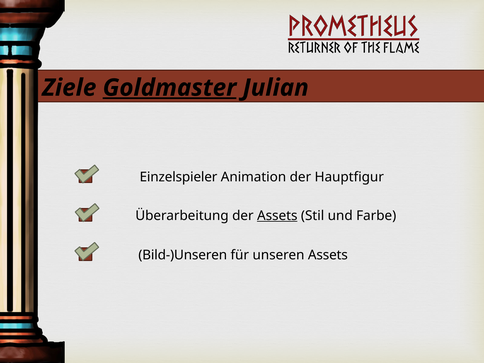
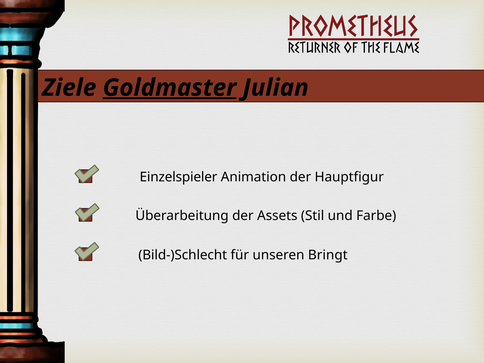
Assets underline: present -> none (277, 216)
Bild-)Unseren: Bild-)Unseren -> Bild-)Schlecht (183, 255)
unseren Assets: Assets -> Bringt (328, 255)
